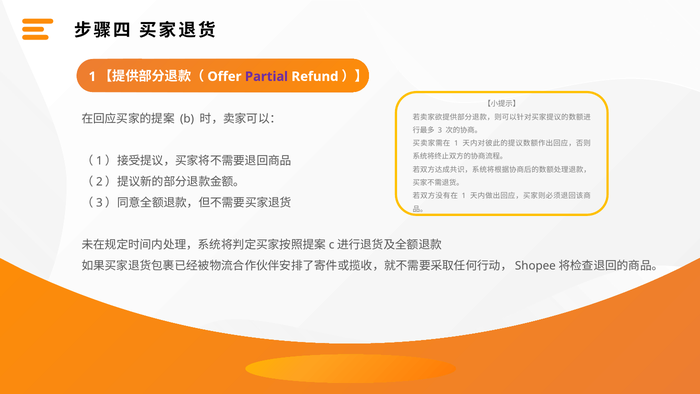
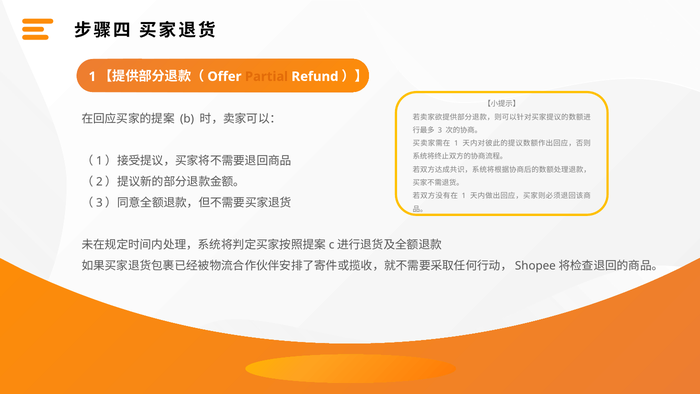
Partial colour: purple -> orange (267, 77)
